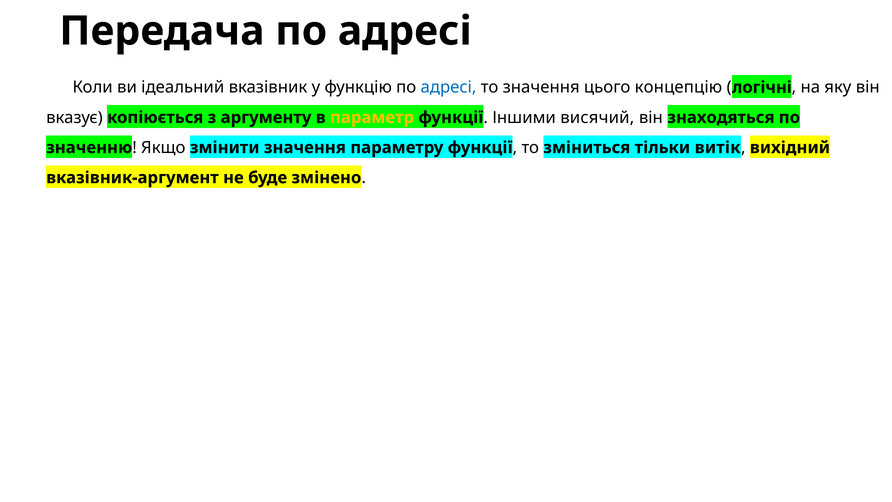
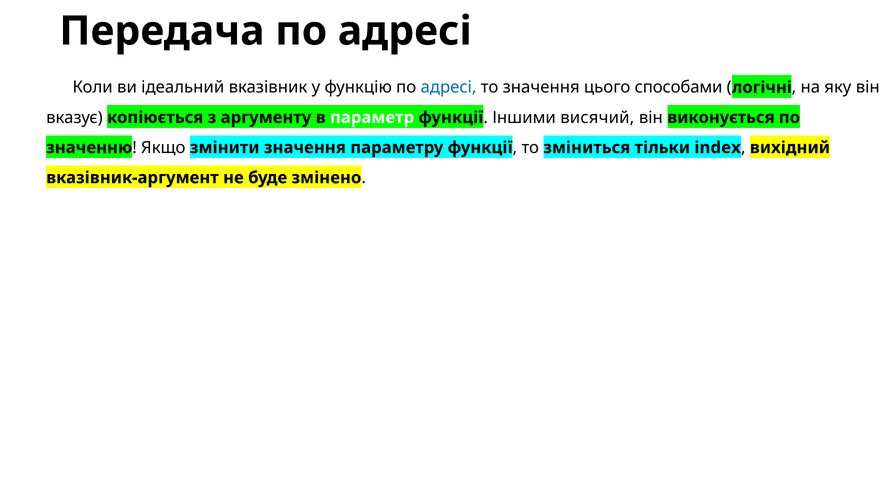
концепцію: концепцію -> способами (679, 87)
параметр colour: yellow -> white (372, 117)
знаходяться: знаходяться -> виконується (721, 117)
витік: витік -> index (718, 148)
